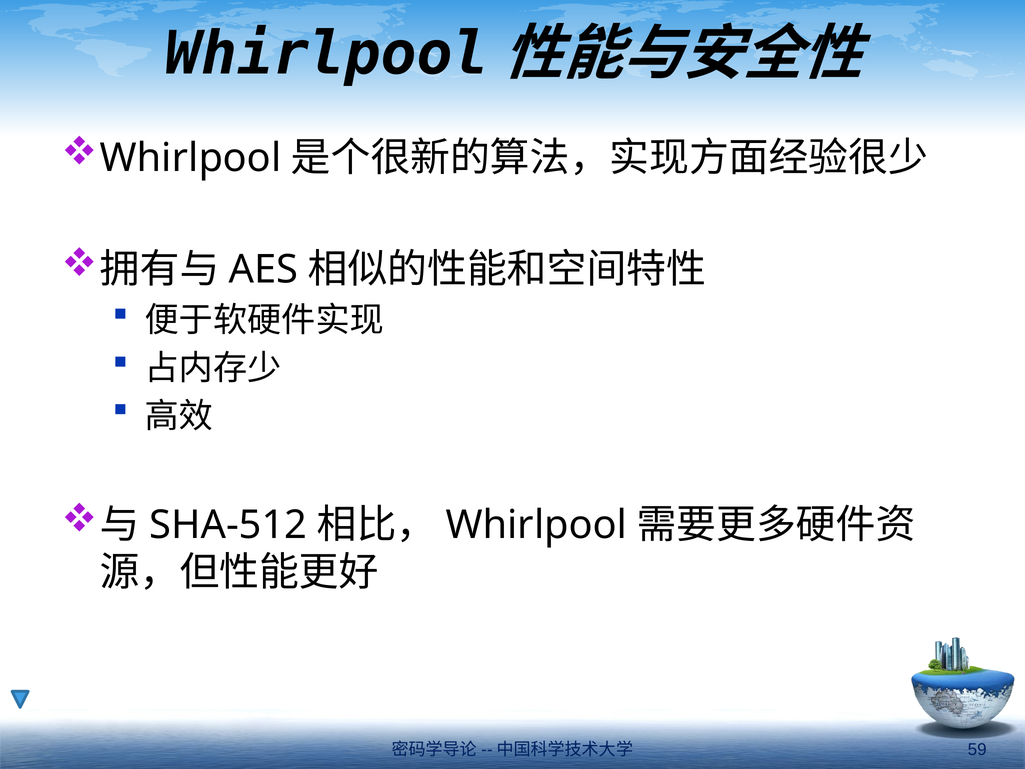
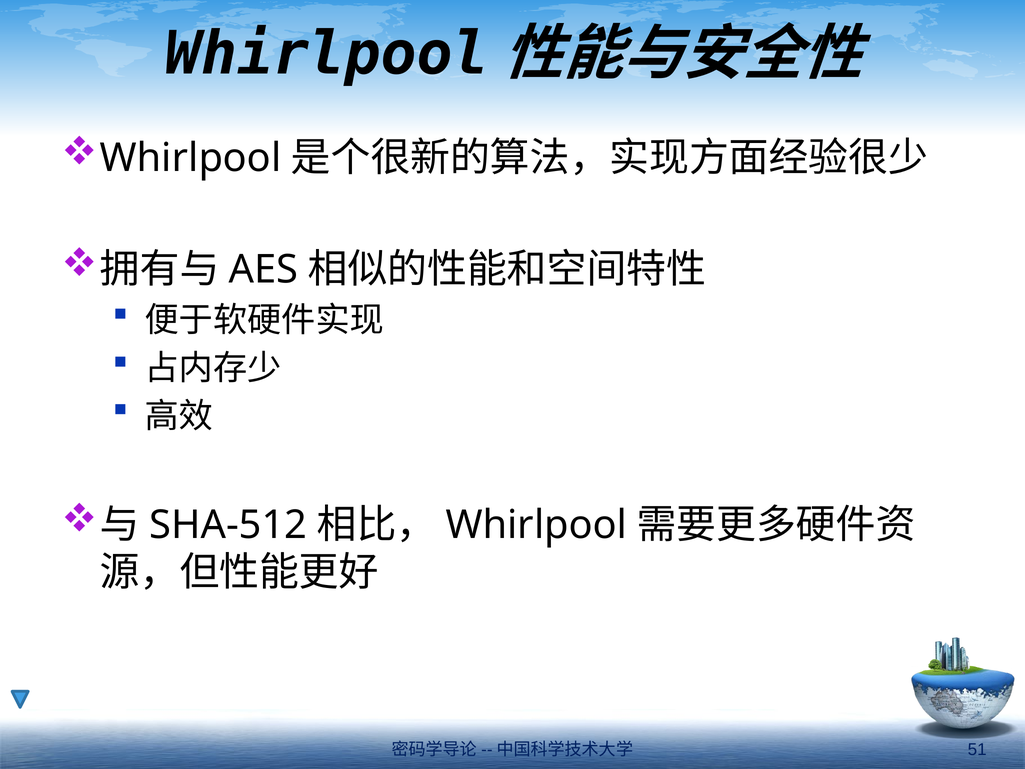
59: 59 -> 51 (977, 749)
